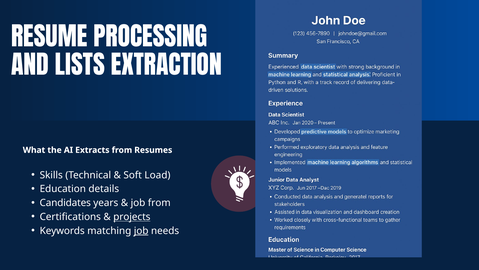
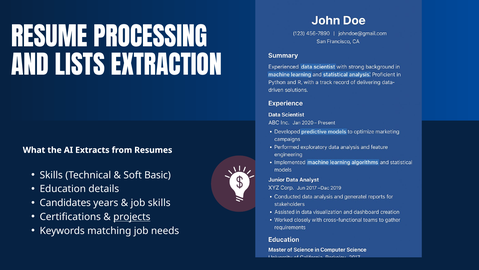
Load: Load -> Basic (158, 175)
job from: from -> skills (159, 203)
job underline: present -> none (141, 230)
